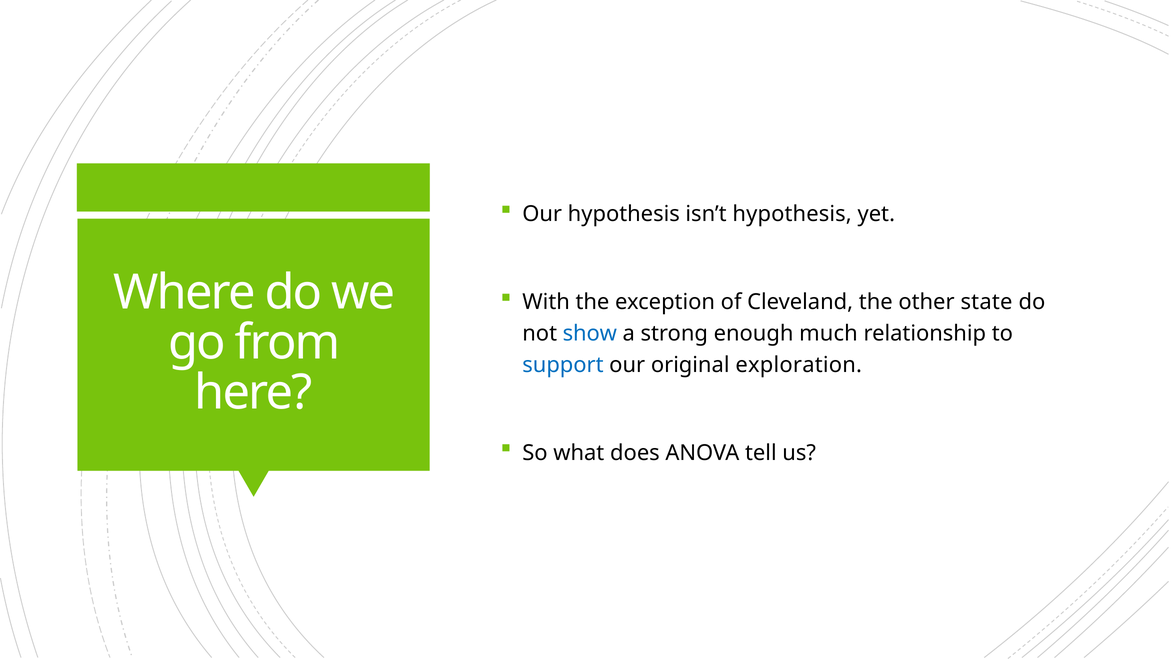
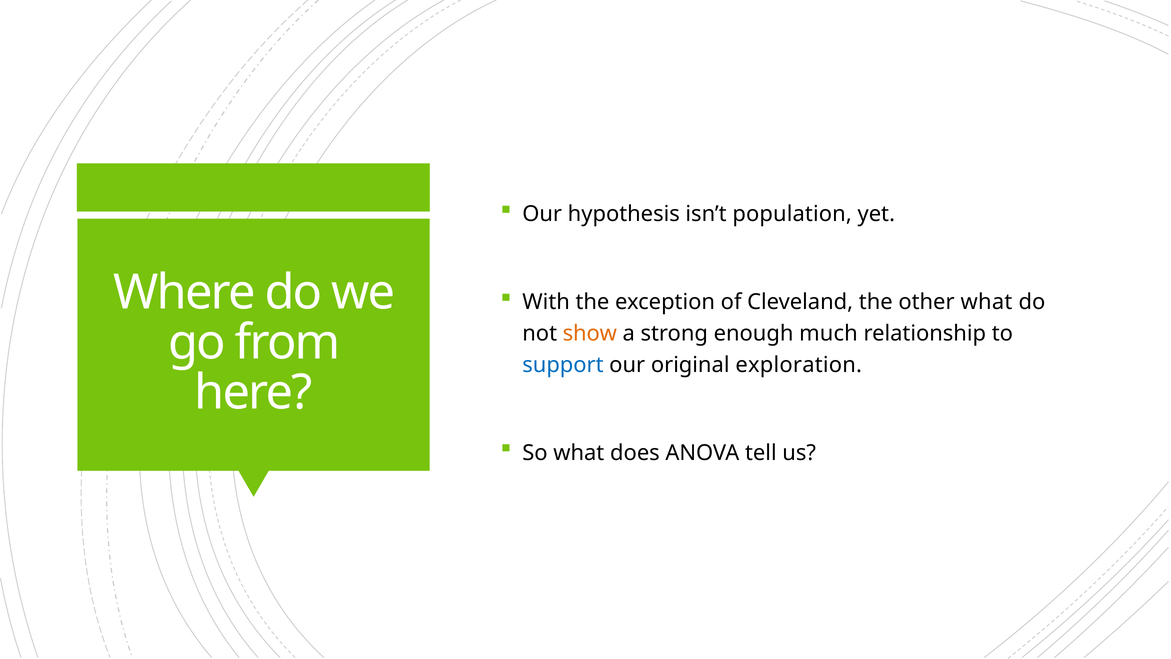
isn’t hypothesis: hypothesis -> population (792, 214)
other state: state -> what (986, 302)
show colour: blue -> orange (590, 333)
